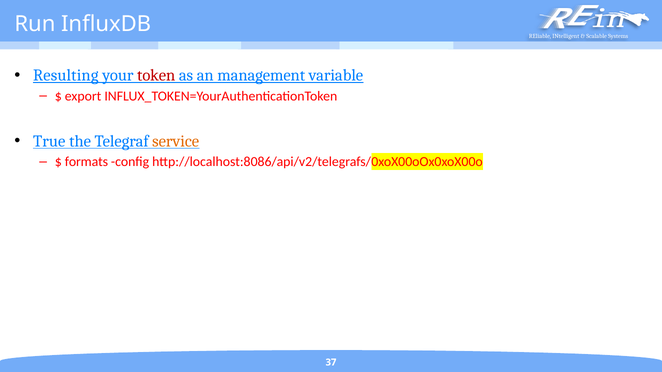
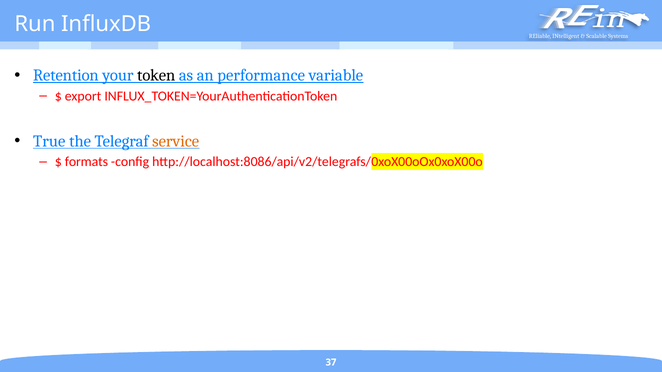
Resulting: Resulting -> Retention (66, 76)
token colour: red -> black (156, 76)
management: management -> performance (261, 76)
